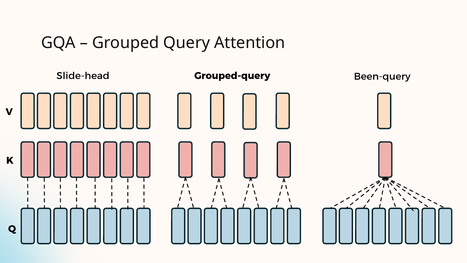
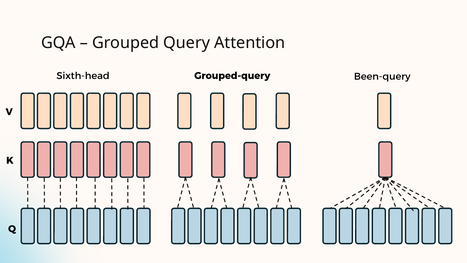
Slide-head: Slide-head -> Sixth-head (83, 76)
